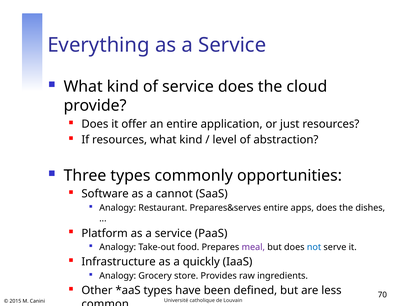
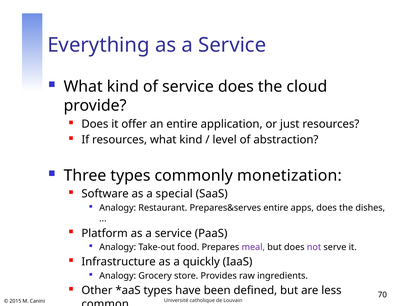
opportunities: opportunities -> monetization (289, 176)
cannot: cannot -> special (174, 194)
not colour: blue -> purple (314, 247)
